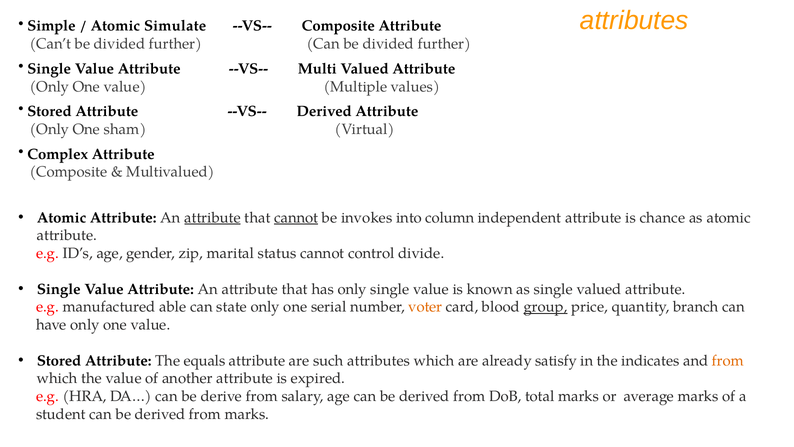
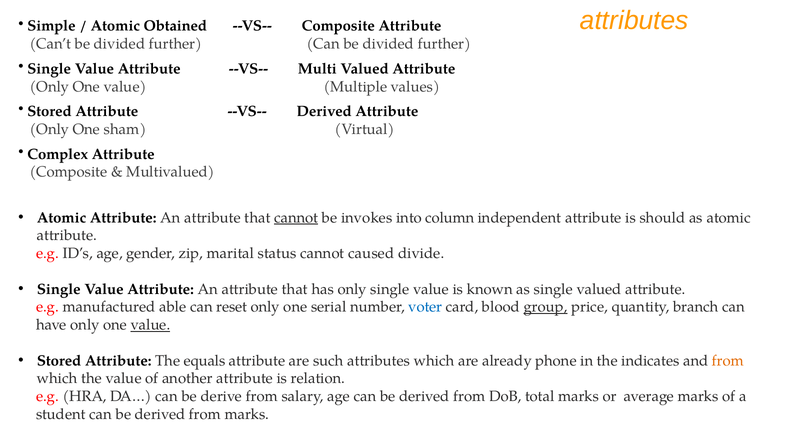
Simulate: Simulate -> Obtained (175, 26)
attribute underline: present -> none (212, 217)
chance: chance -> should (662, 217)
control: control -> caused (371, 253)
state: state -> reset (232, 307)
voter colour: orange -> blue (425, 307)
value underline: none -> present (150, 325)
satisfy: satisfy -> phone (556, 360)
expired: expired -> relation (318, 378)
